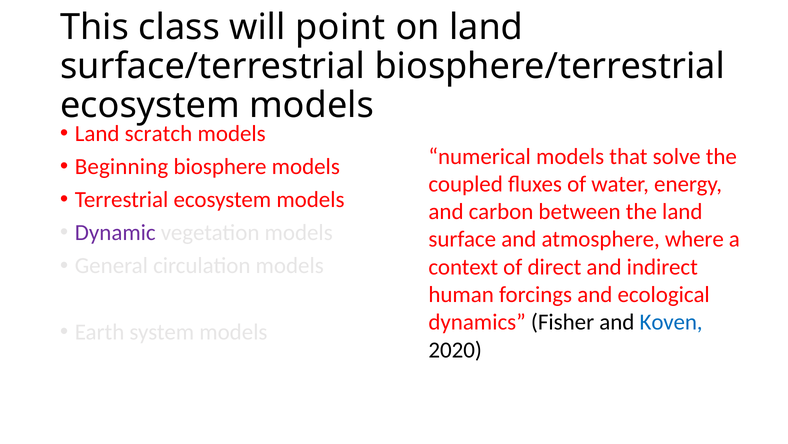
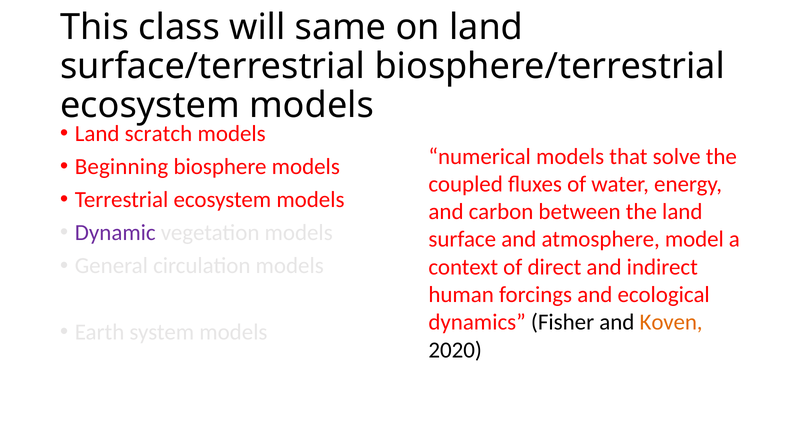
point: point -> same (341, 27)
where: where -> model (694, 239)
Koven colour: blue -> orange (671, 322)
